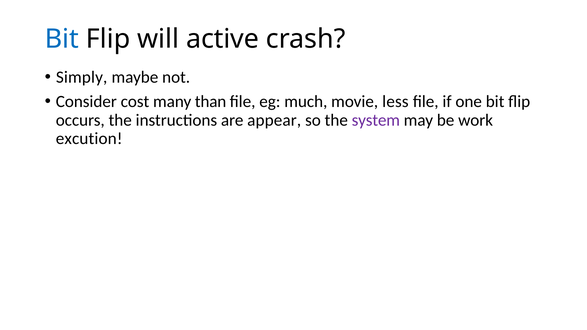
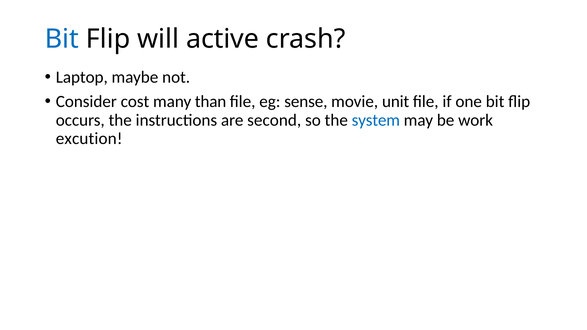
Simply: Simply -> Laptop (82, 77)
much: much -> sense (306, 102)
less: less -> unit (396, 102)
appear: appear -> second (274, 120)
system colour: purple -> blue (376, 120)
